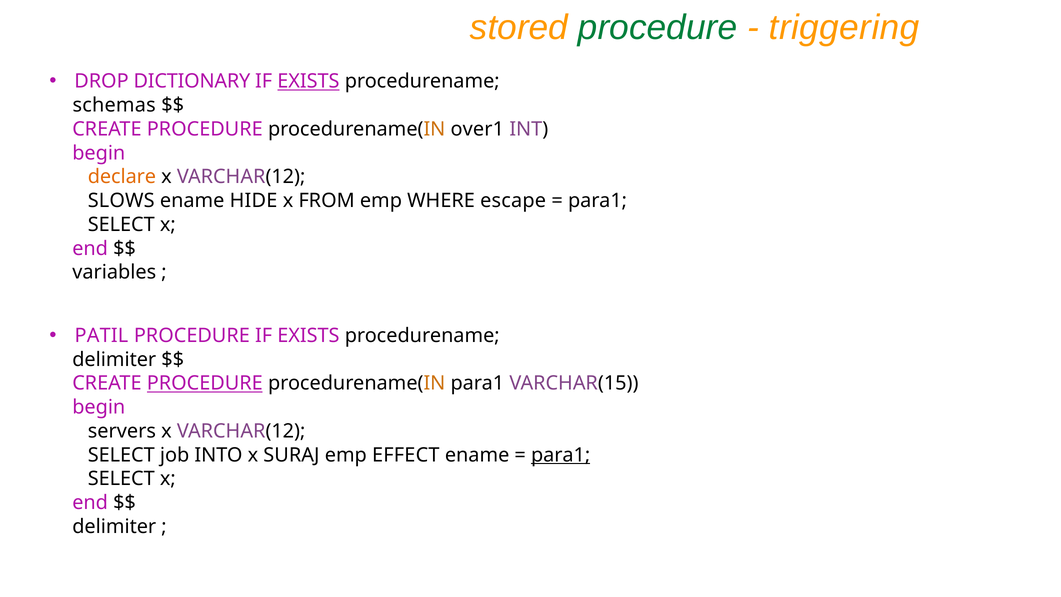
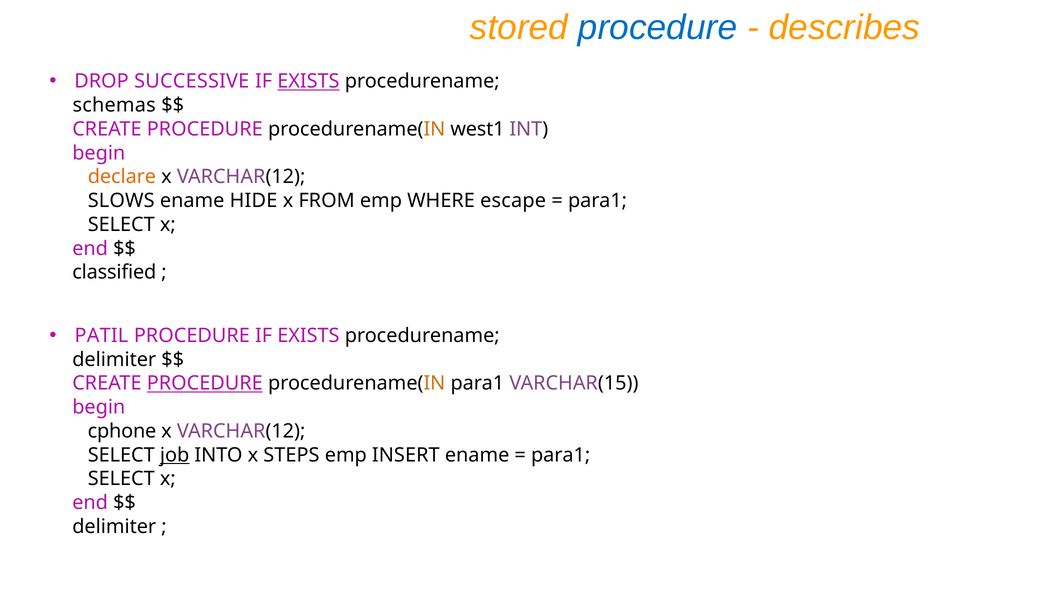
procedure colour: green -> blue (658, 28)
triggering: triggering -> describes (844, 28)
DICTIONARY: DICTIONARY -> SUCCESSIVE (192, 81)
over1: over1 -> west1 (477, 129)
variables: variables -> classified (114, 272)
servers: servers -> cphone (122, 431)
job underline: none -> present (175, 455)
SURAJ: SURAJ -> STEPS (291, 455)
EFFECT: EFFECT -> INSERT (406, 455)
para1 underline: present -> none (561, 455)
